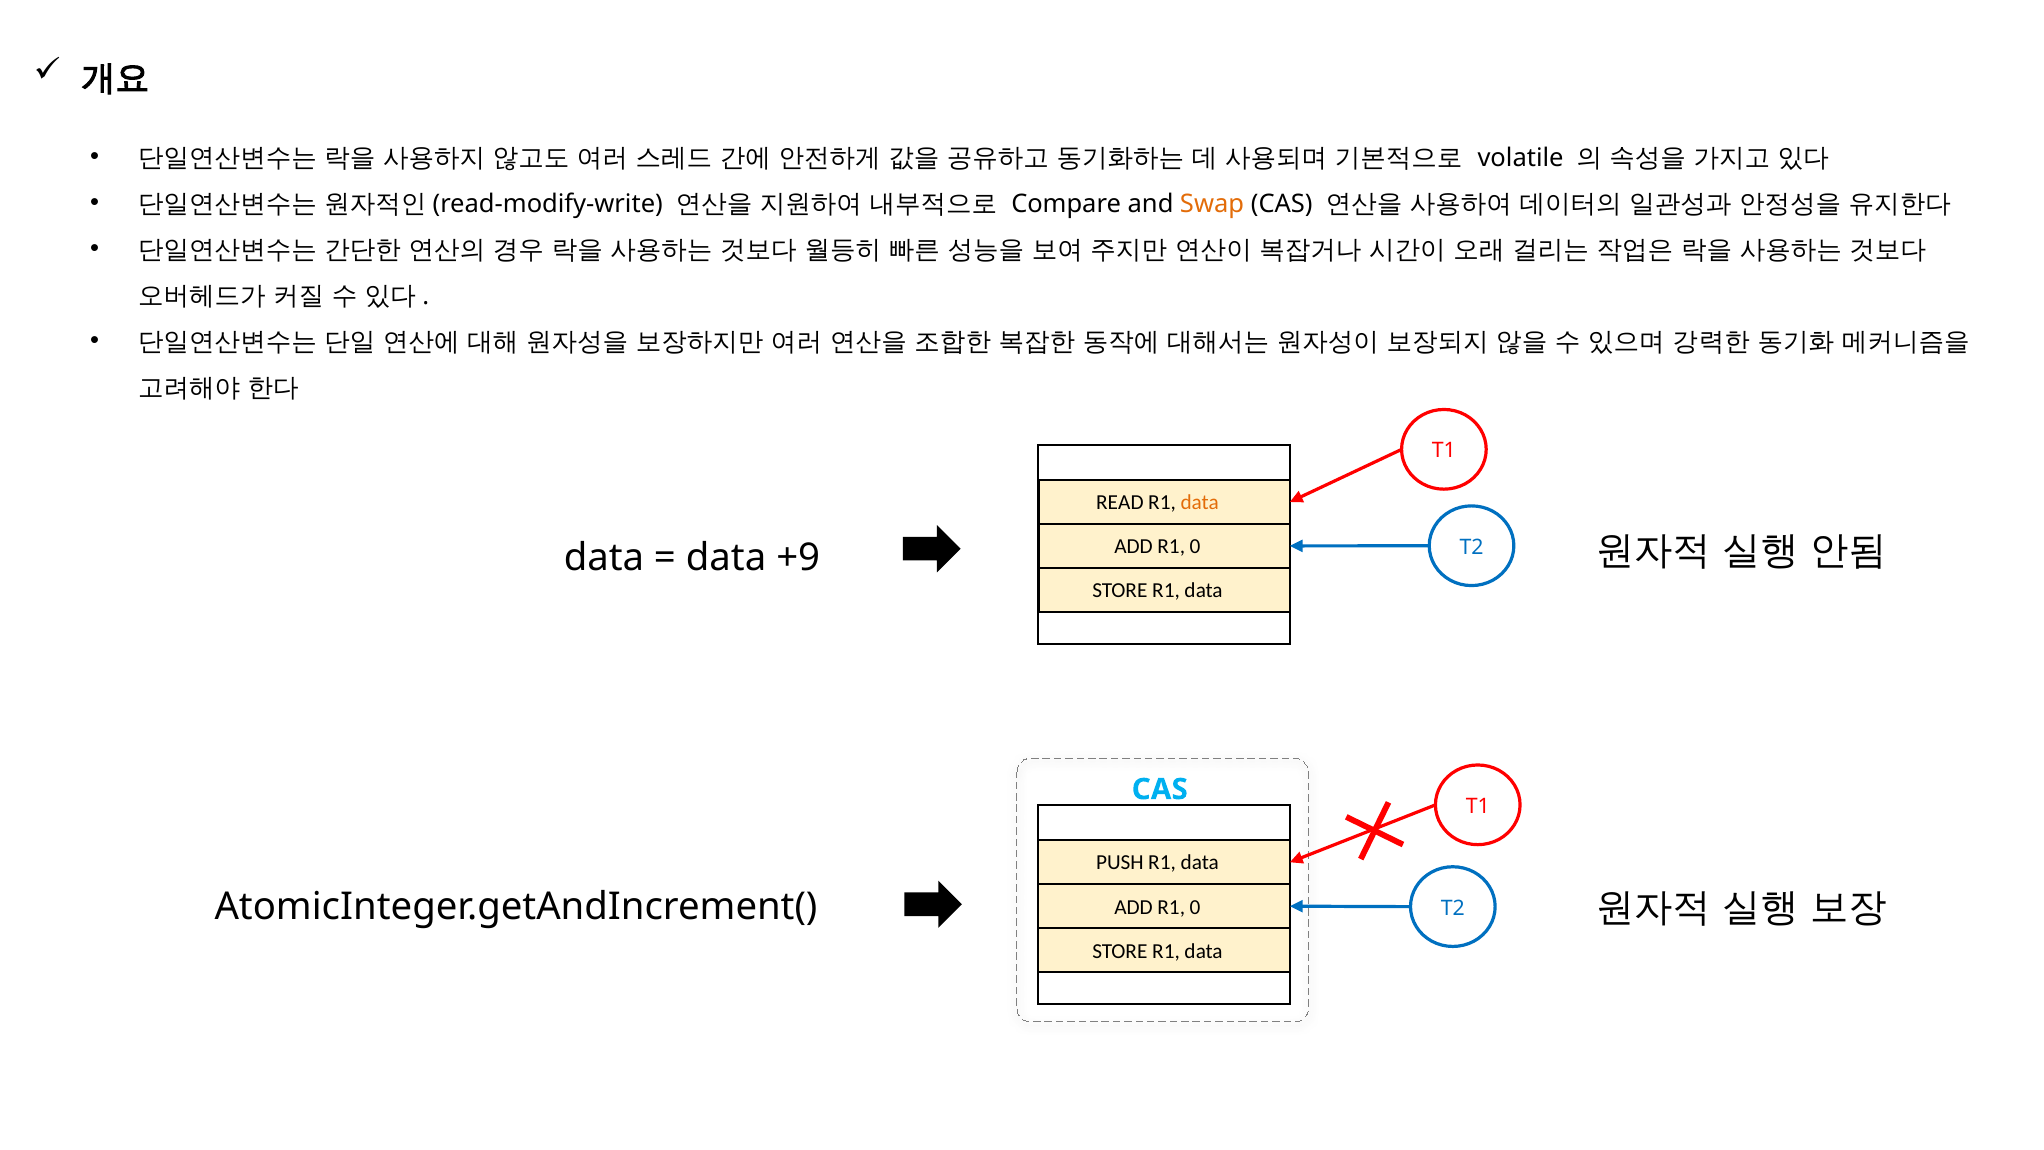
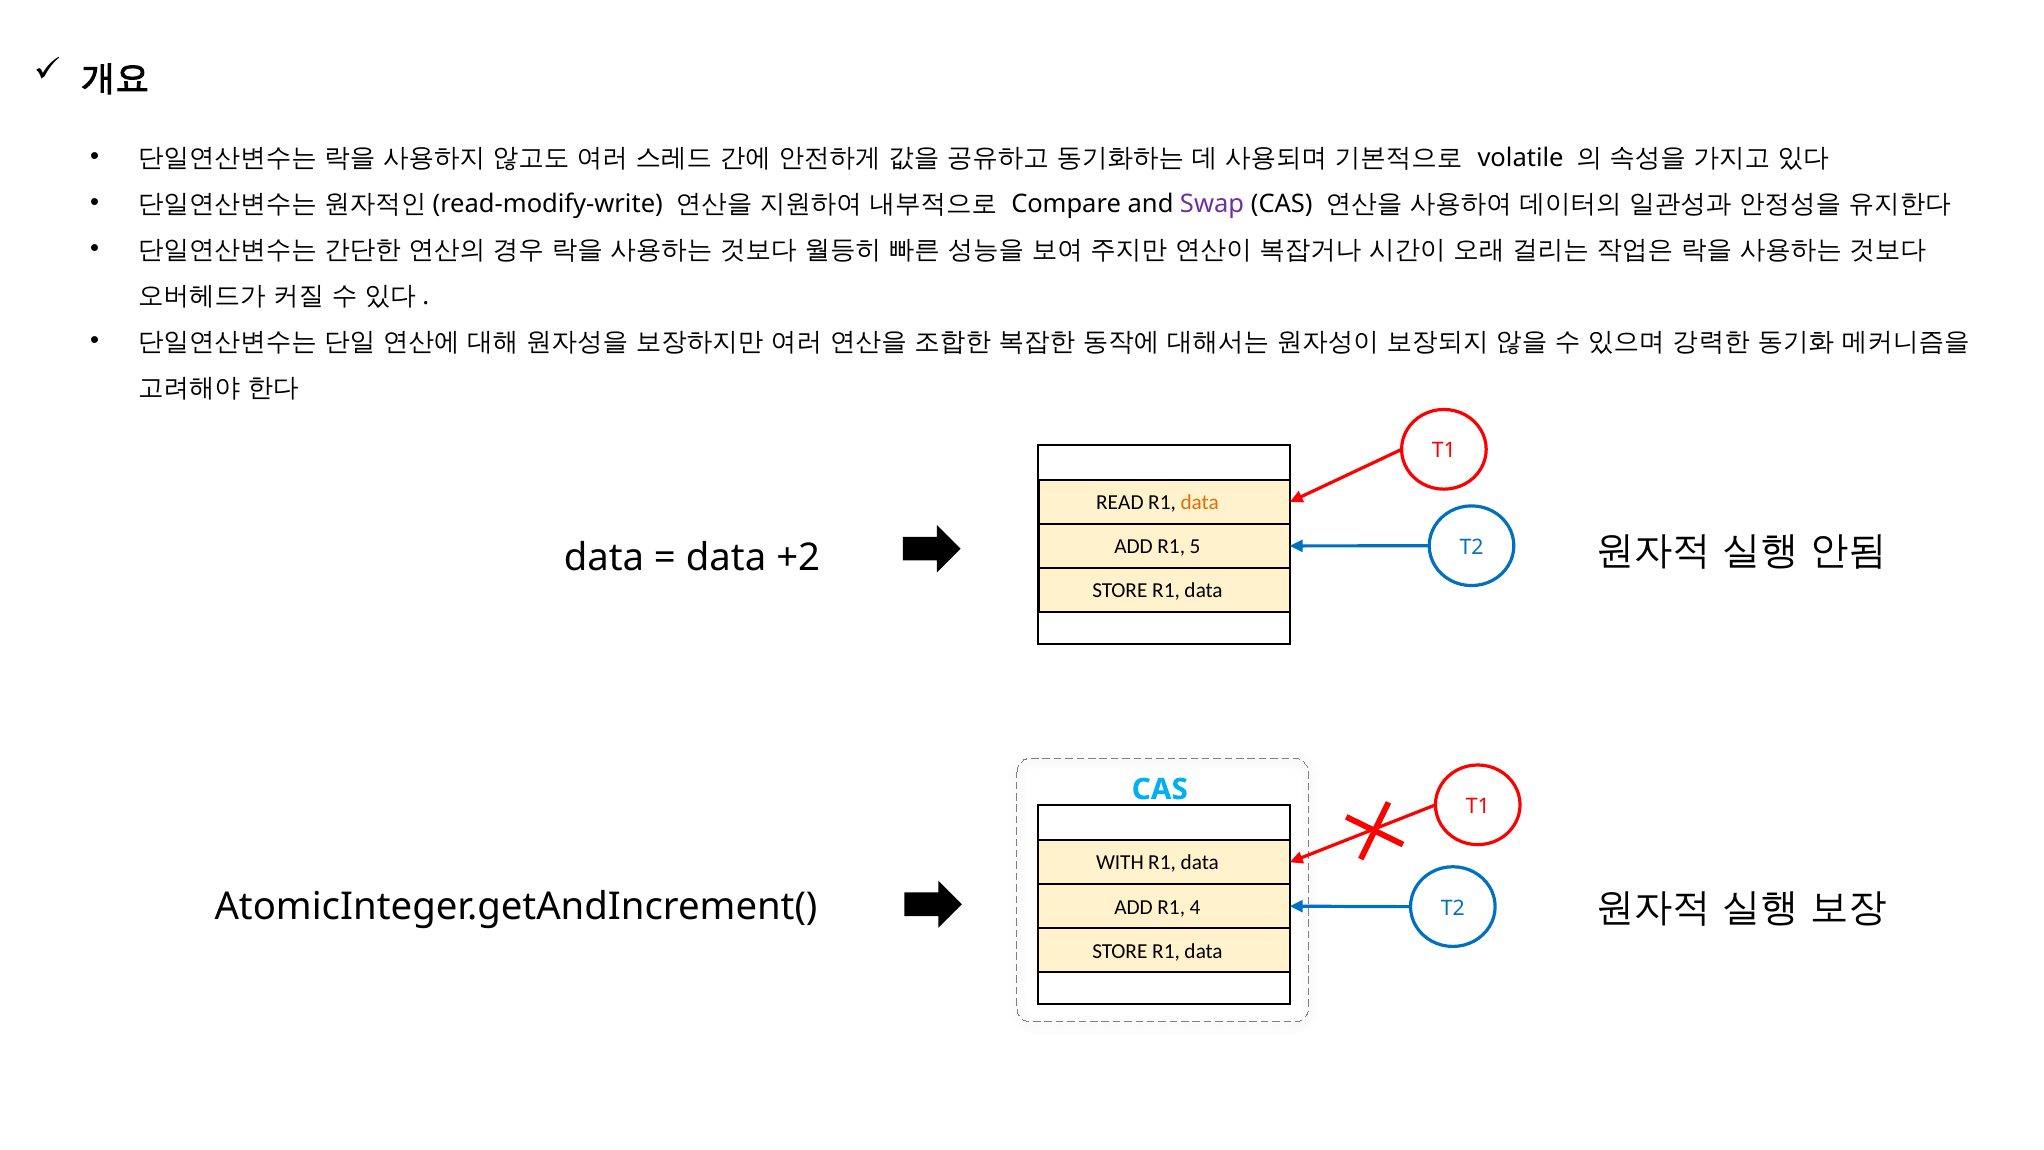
Swap colour: orange -> purple (1212, 204)
+9: +9 -> +2 (798, 557)
0: 0 -> 5 (1195, 547)
PUSH: PUSH -> WITH (1120, 862)
0: 0 -> 4 (1195, 907)
